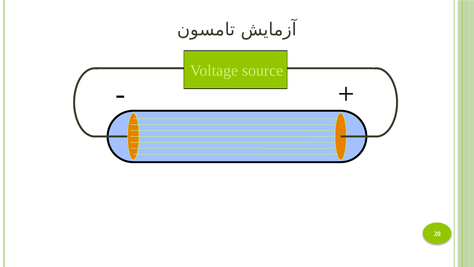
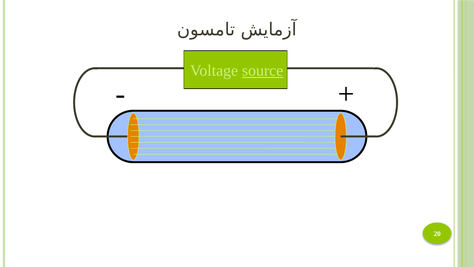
source underline: none -> present (263, 70)
